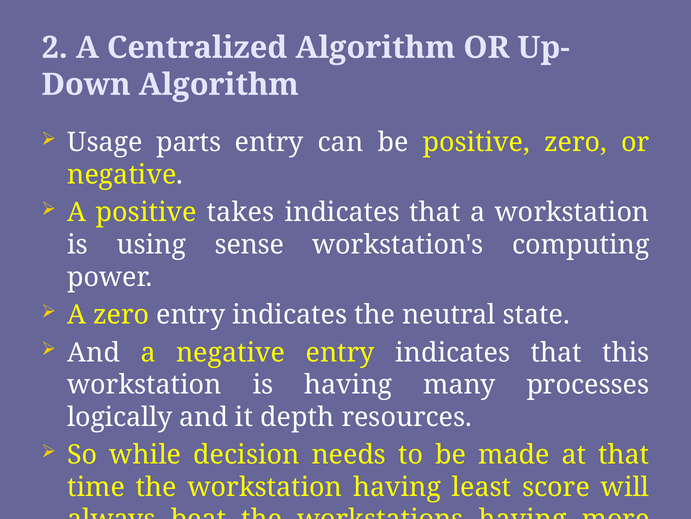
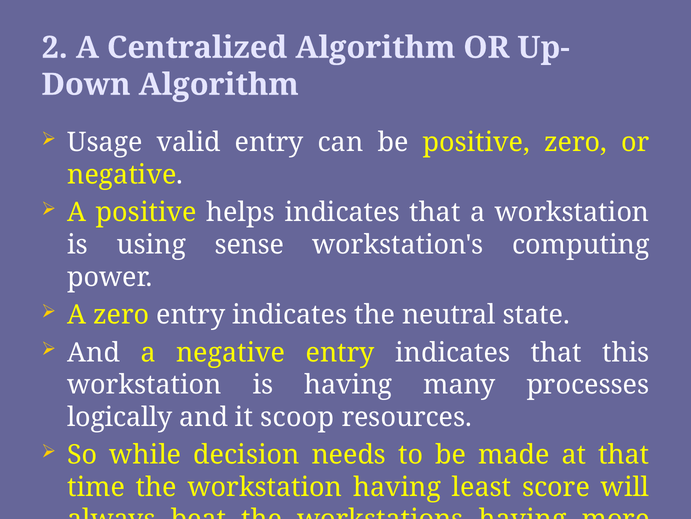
parts: parts -> valid (189, 142)
takes: takes -> helps (241, 212)
depth: depth -> scoop (297, 417)
